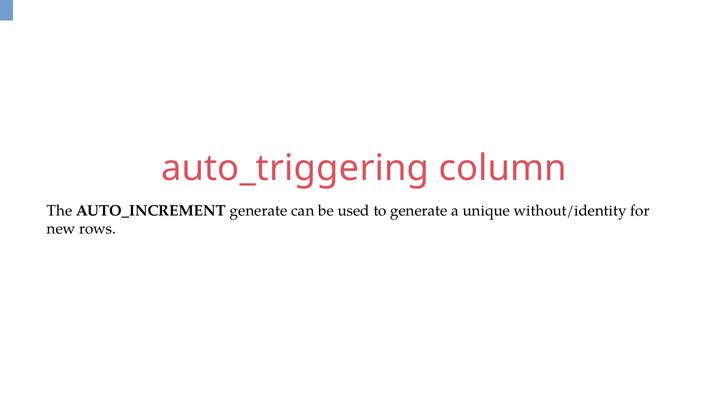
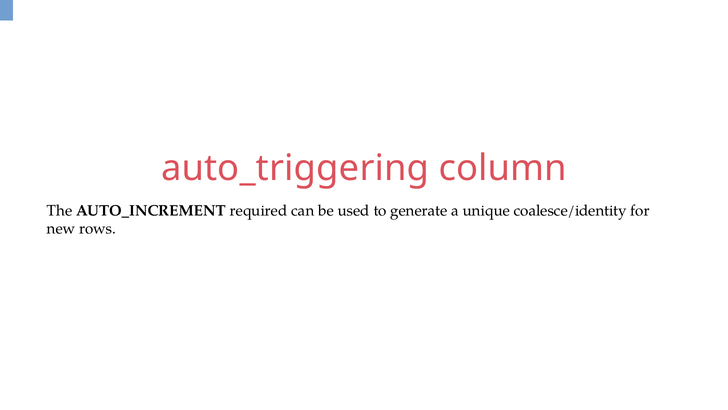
AUTO_INCREMENT generate: generate -> required (259, 210)
without/identity: without/identity -> coalesce/identity (570, 210)
